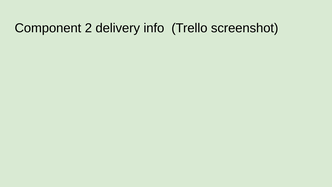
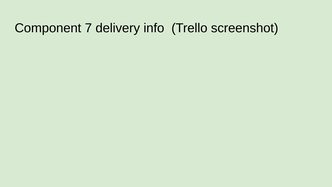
2: 2 -> 7 (88, 28)
